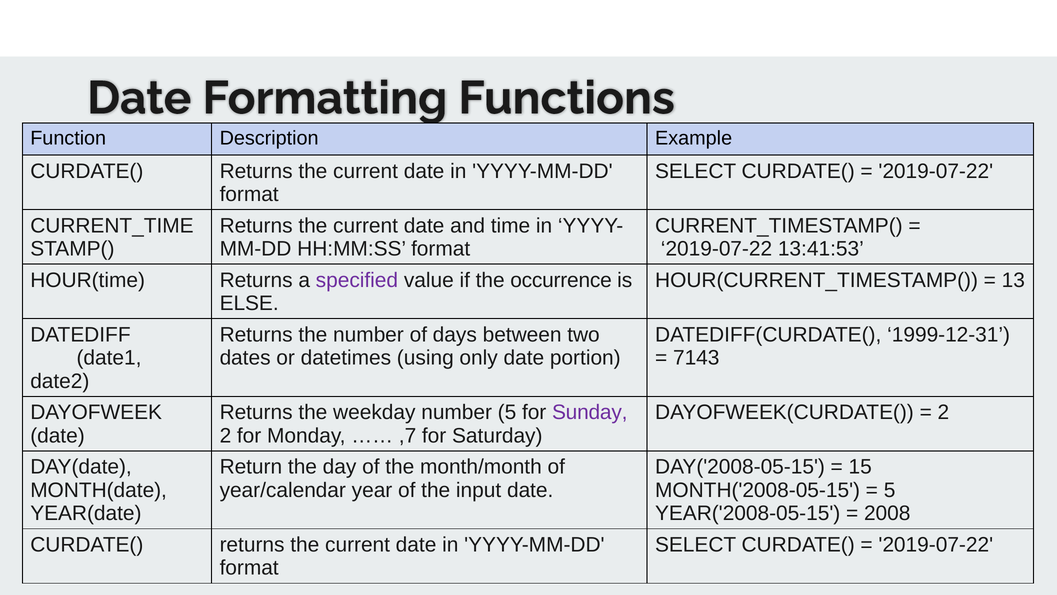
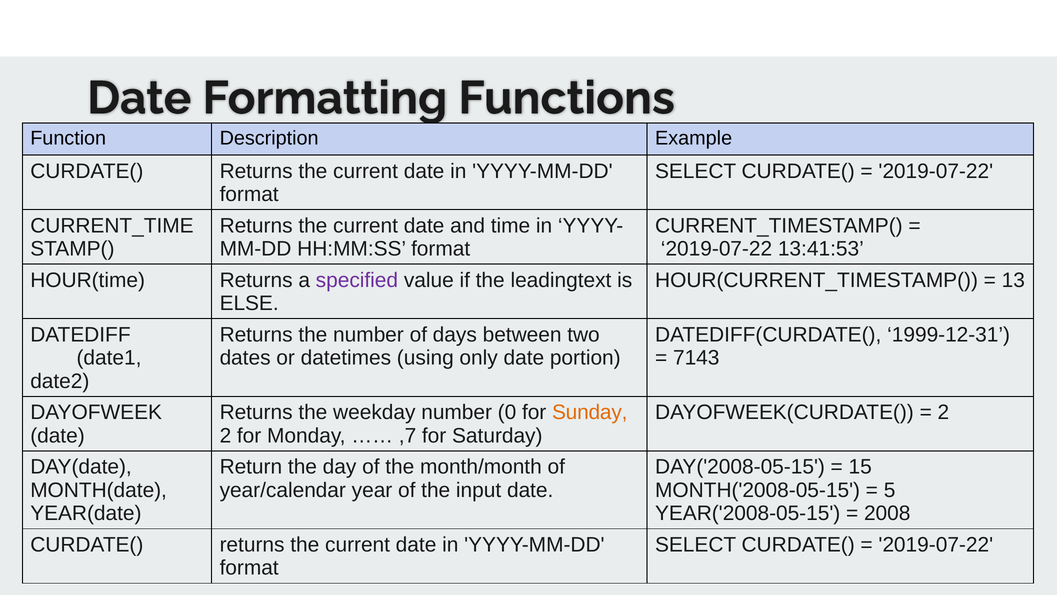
occurrence: occurrence -> leadingtext (561, 280)
number 5: 5 -> 0 (507, 412)
Sunday colour: purple -> orange (590, 412)
